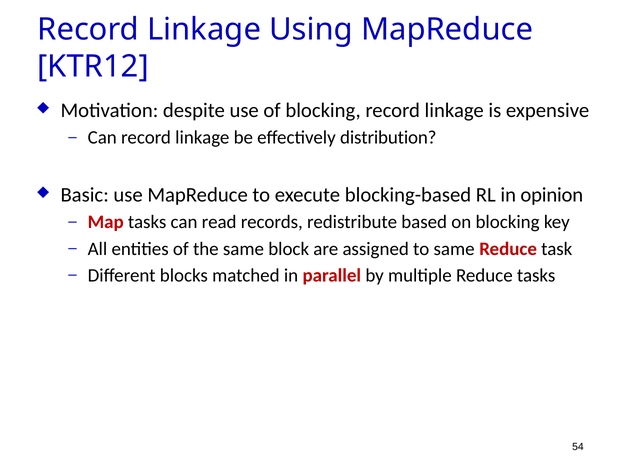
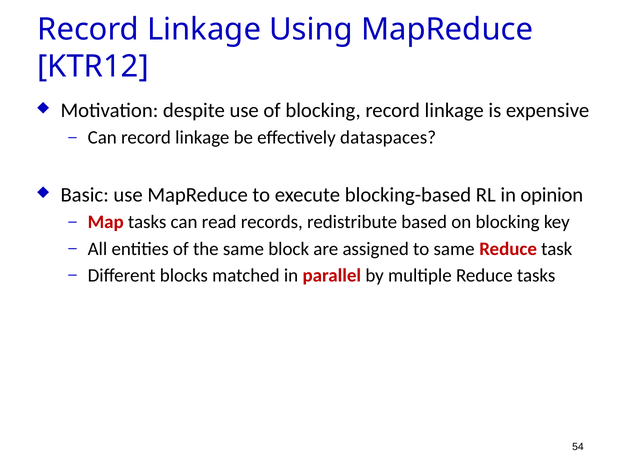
distribution: distribution -> dataspaces (388, 138)
